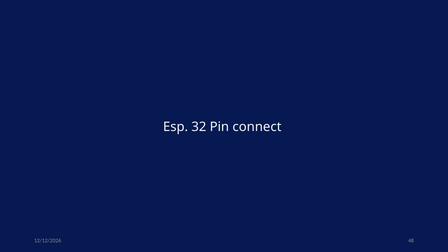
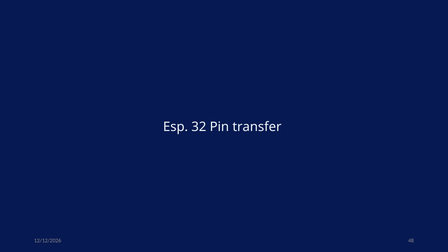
connect: connect -> transfer (257, 127)
